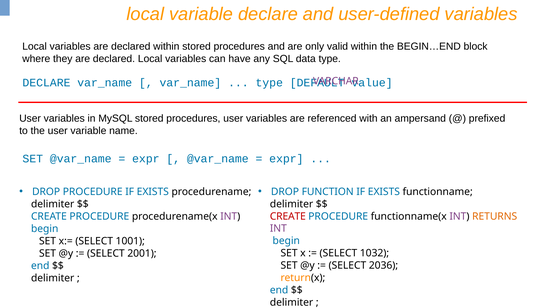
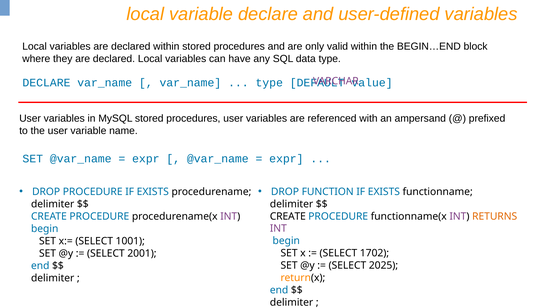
CREATE colour: red -> black (288, 216)
1032: 1032 -> 1702 (374, 253)
2036: 2036 -> 2025 (384, 265)
